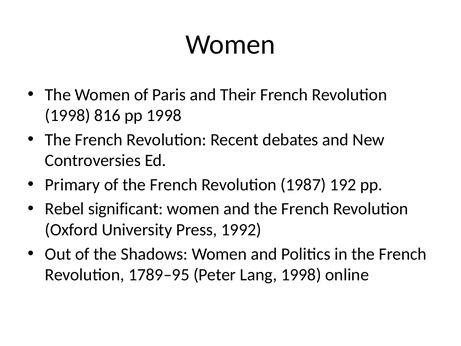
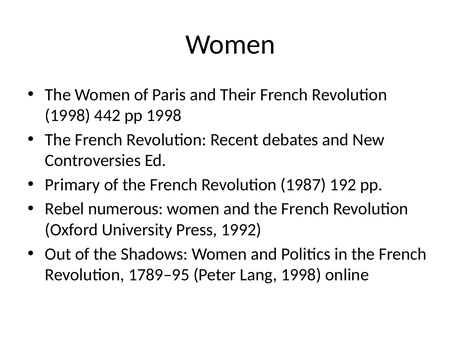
816: 816 -> 442 (107, 115)
significant: significant -> numerous (126, 209)
